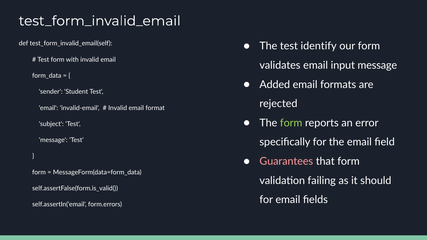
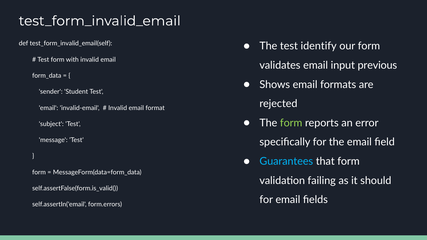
input message: message -> previous (377, 65)
Added: Added -> Shows (275, 85)
Guarantees colour: pink -> light blue (286, 161)
